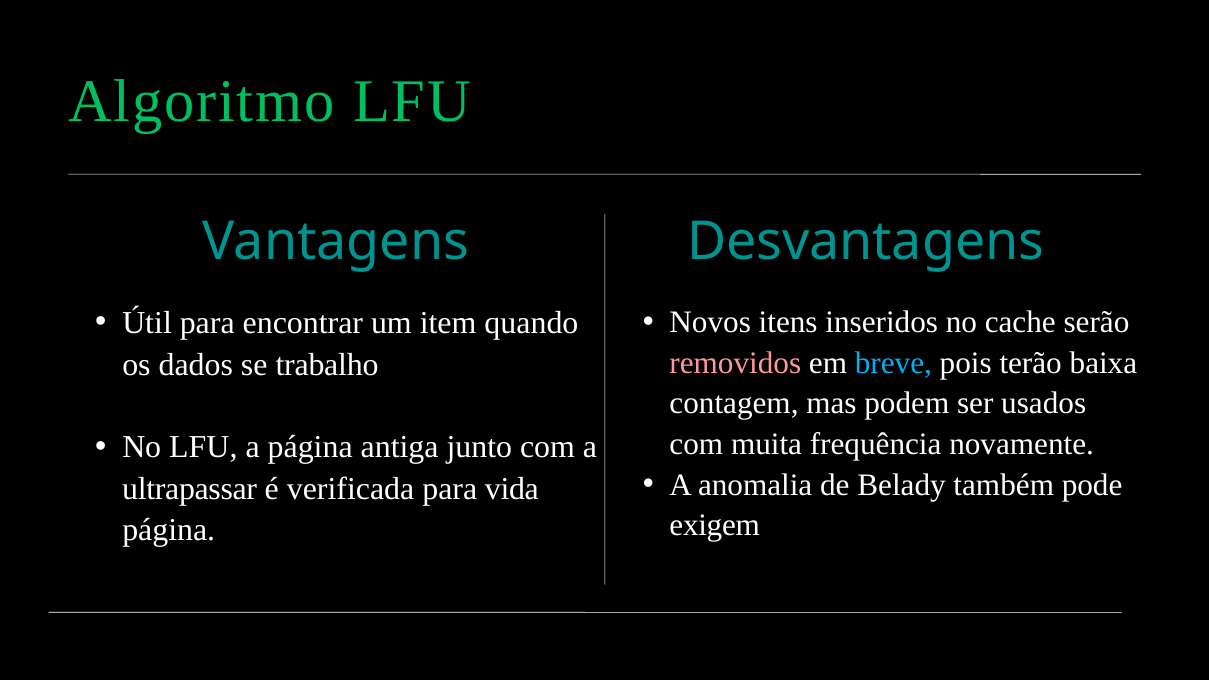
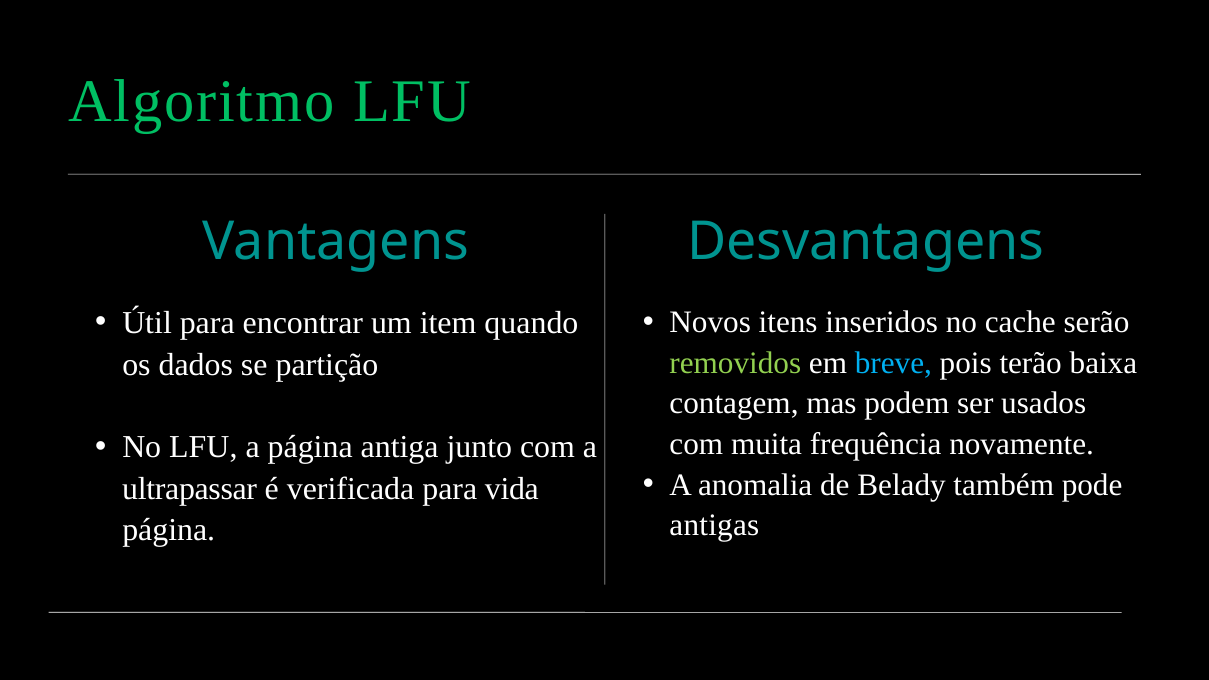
removidos colour: pink -> light green (735, 363)
trabalho: trabalho -> partição (327, 365)
exigem: exigem -> antigas (714, 525)
